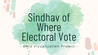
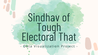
Where: Where -> Tough (49, 27)
Vote: Vote -> That (67, 37)
